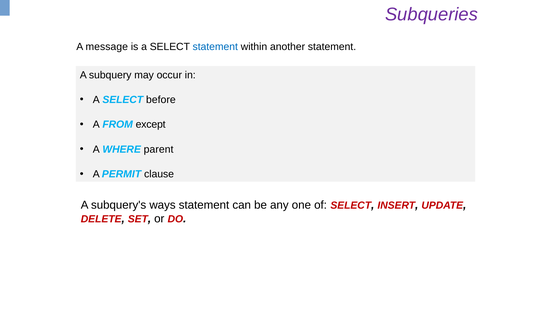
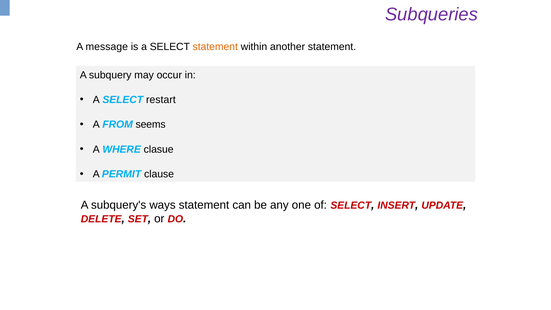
statement colour: blue -> orange (215, 47)
before: before -> restart (161, 100)
except: except -> seems (151, 125)
parent: parent -> clasue (159, 149)
